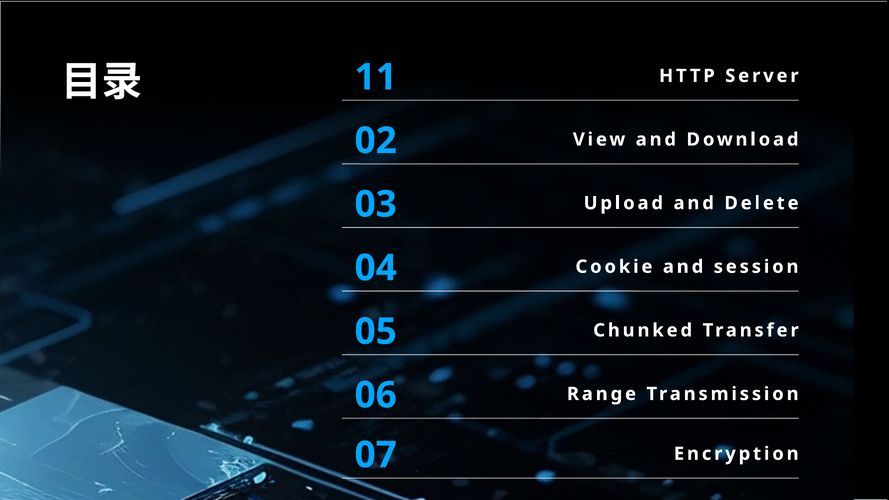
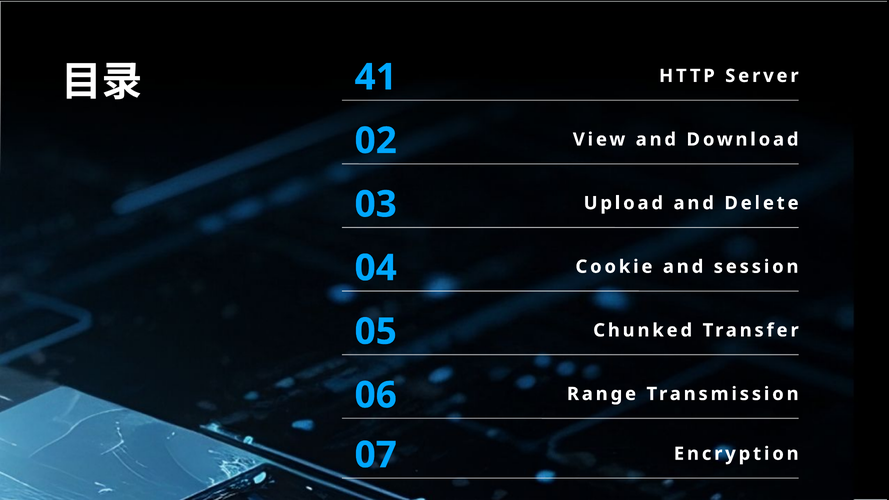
11: 11 -> 41 (376, 77)
